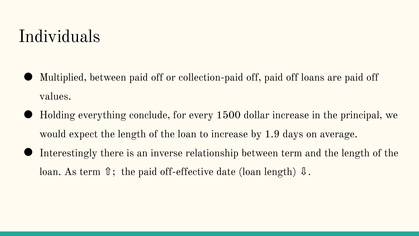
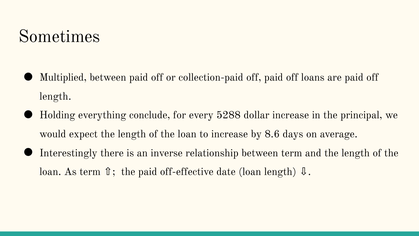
Individuals: Individuals -> Sometimes (59, 36)
values: values -> length (55, 96)
1500: 1500 -> 5288 (229, 115)
1.9: 1.9 -> 8.6 (272, 134)
